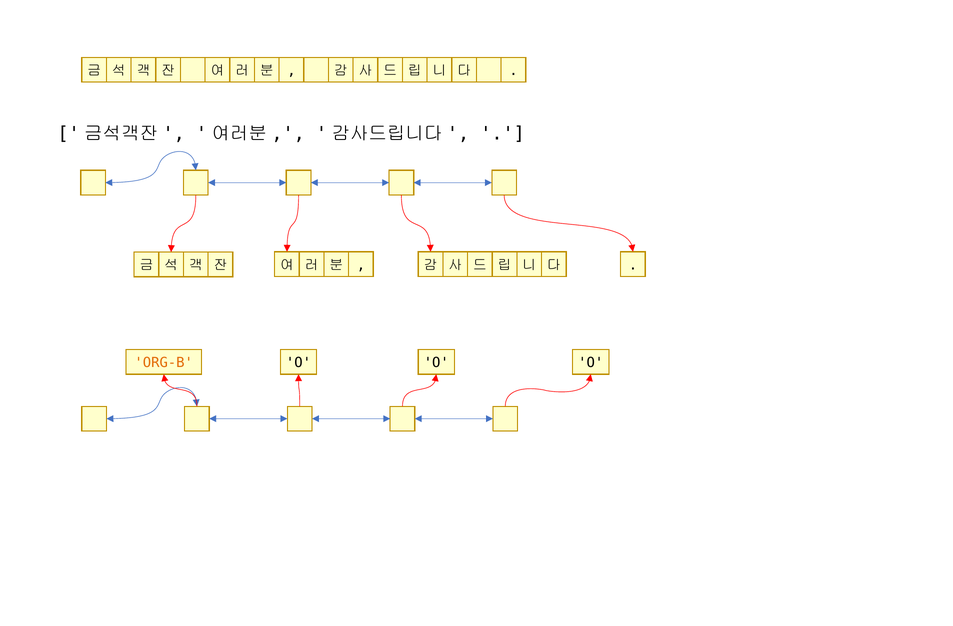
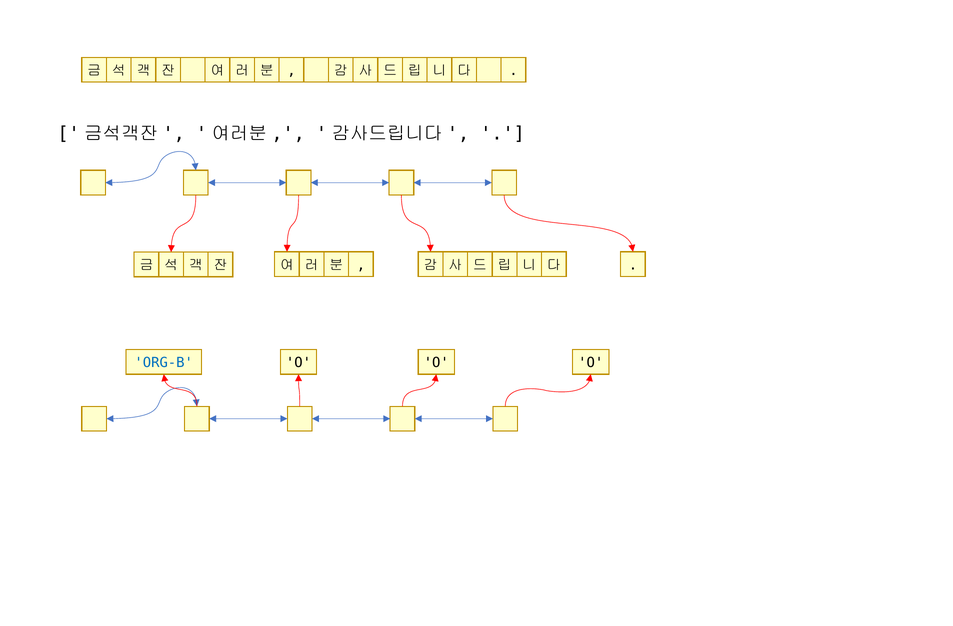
ORG-B colour: orange -> blue (164, 363)
